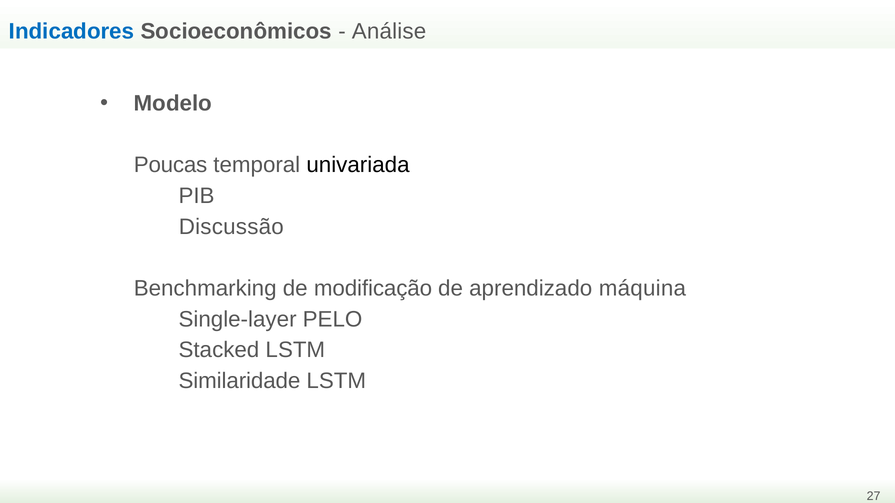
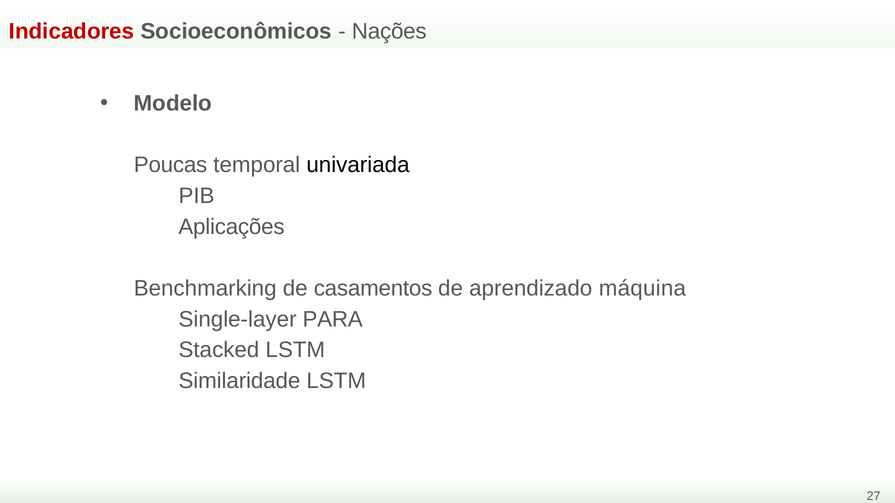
Indicadores colour: blue -> red (72, 31)
Análise: Análise -> Nações (389, 31)
Discussão: Discussão -> Aplicações (232, 227)
modificação: modificação -> casamentos (373, 289)
PELO: PELO -> PARA (333, 320)
